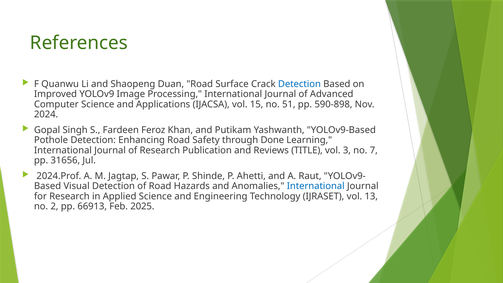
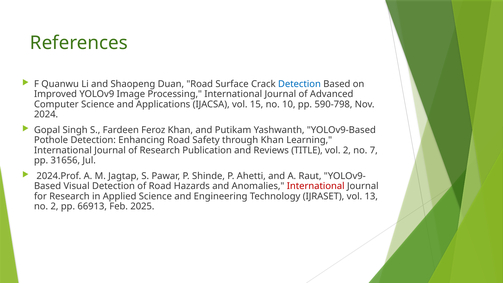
51: 51 -> 10 (289, 104)
590-898: 590-898 -> 590-798 (333, 104)
through Done: Done -> Khan (272, 140)
vol 3: 3 -> 2 (347, 150)
International colour: blue -> red (316, 186)
